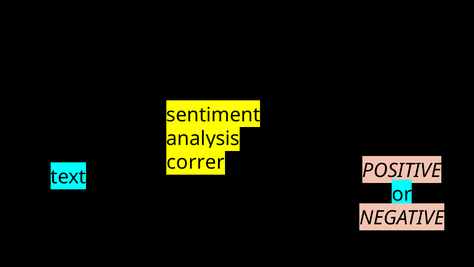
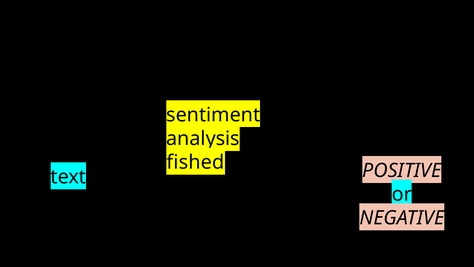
correr: correr -> fished (196, 162)
